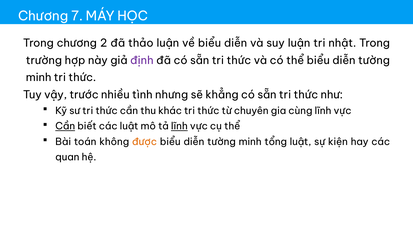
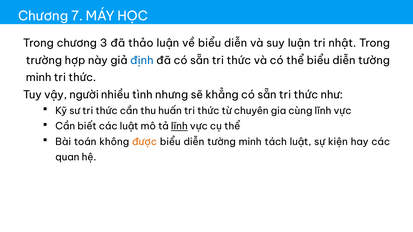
2: 2 -> 3 (104, 43)
định colour: purple -> blue (142, 61)
trước: trước -> người (84, 95)
khác: khác -> huấn (170, 111)
Cần underline: present -> none (65, 127)
tổng: tổng -> tách (276, 142)
